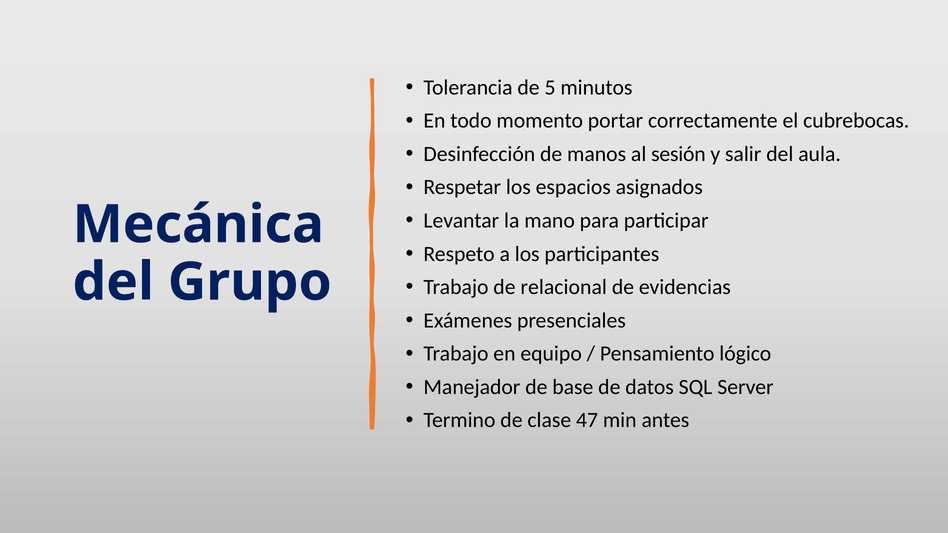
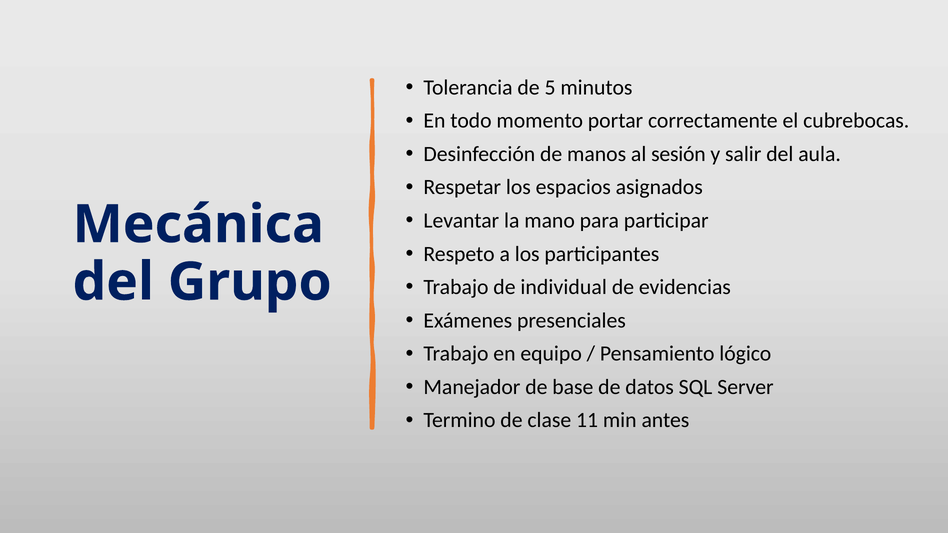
relacional: relacional -> individual (564, 287)
47: 47 -> 11 (587, 421)
